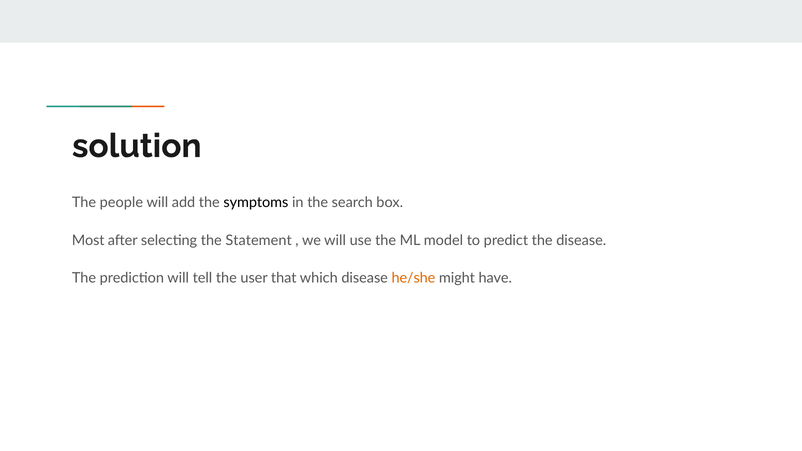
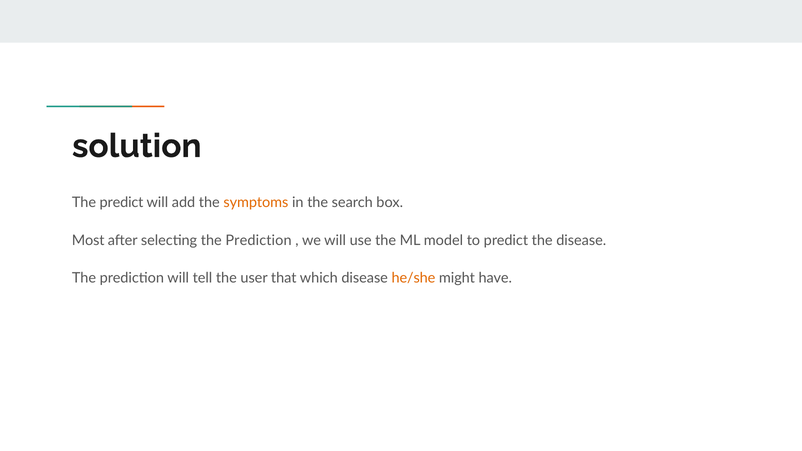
The people: people -> predict (121, 203)
symptoms colour: black -> orange (256, 203)
selecting the Statement: Statement -> Prediction (259, 240)
